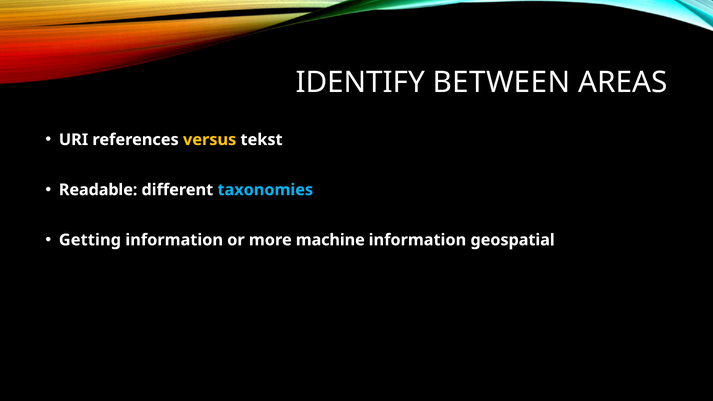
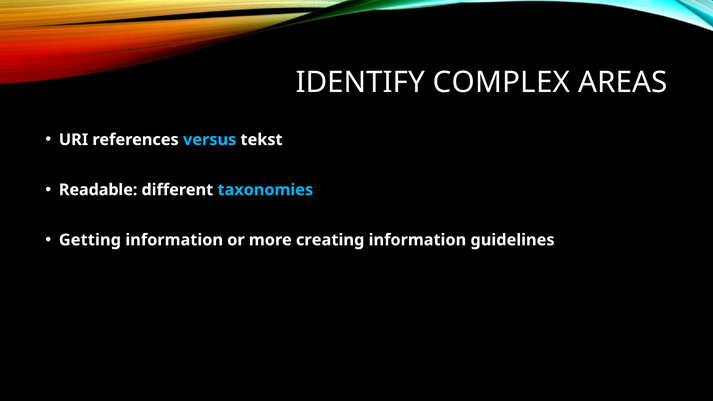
BETWEEN: BETWEEN -> COMPLEX (502, 82)
versus colour: yellow -> light blue (210, 140)
machine: machine -> creating (330, 240)
geospatial: geospatial -> guidelines (513, 240)
